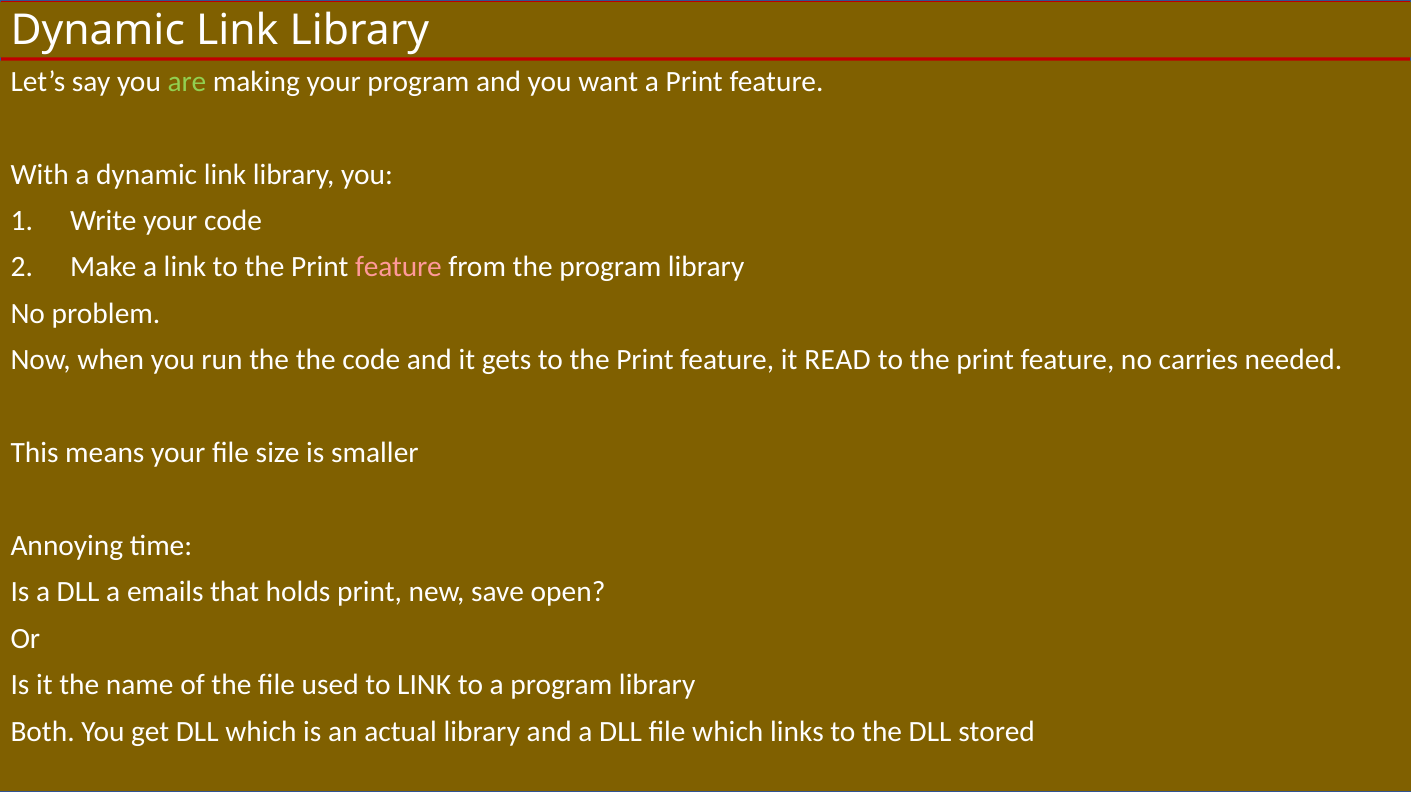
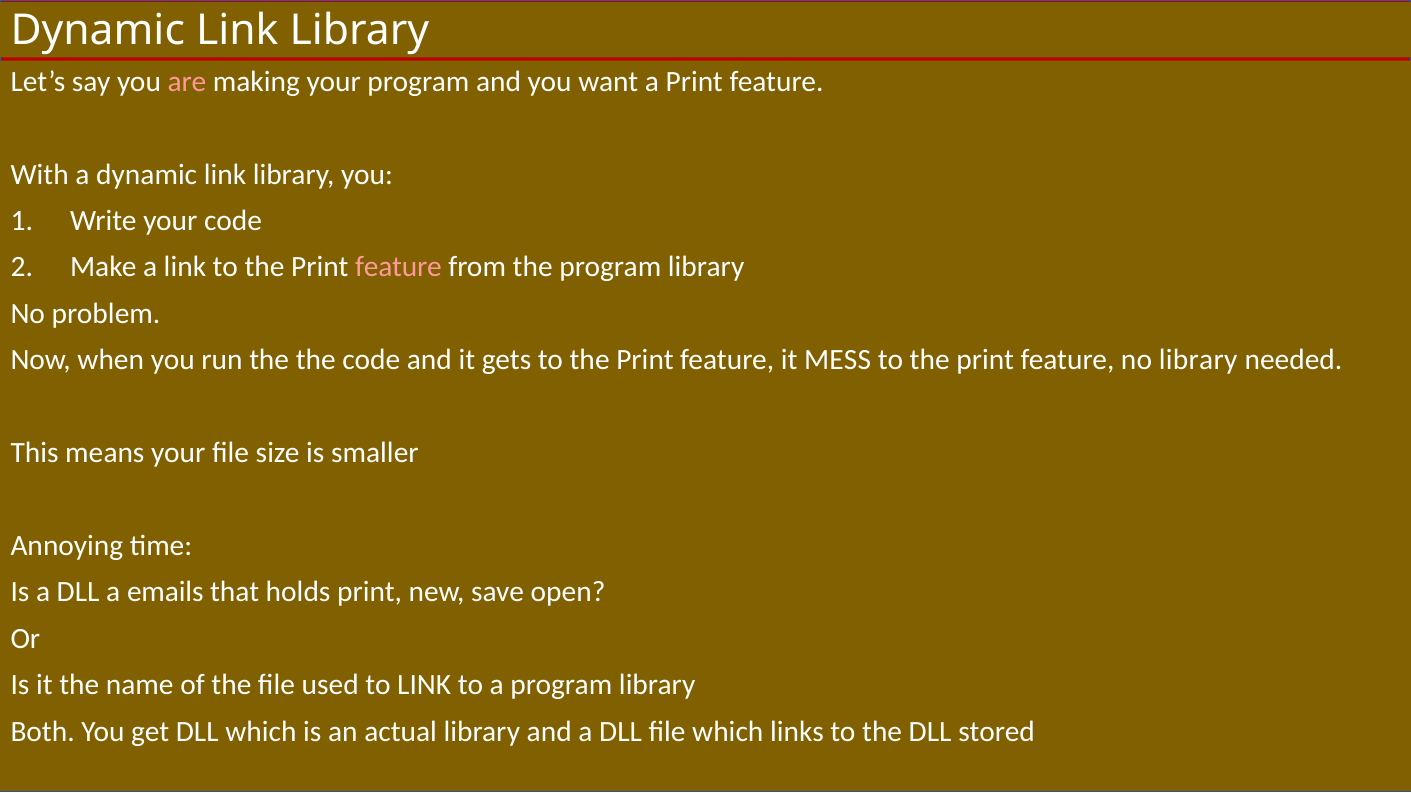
are colour: light green -> pink (187, 82)
READ: READ -> MESS (838, 360)
no carries: carries -> library (1198, 360)
